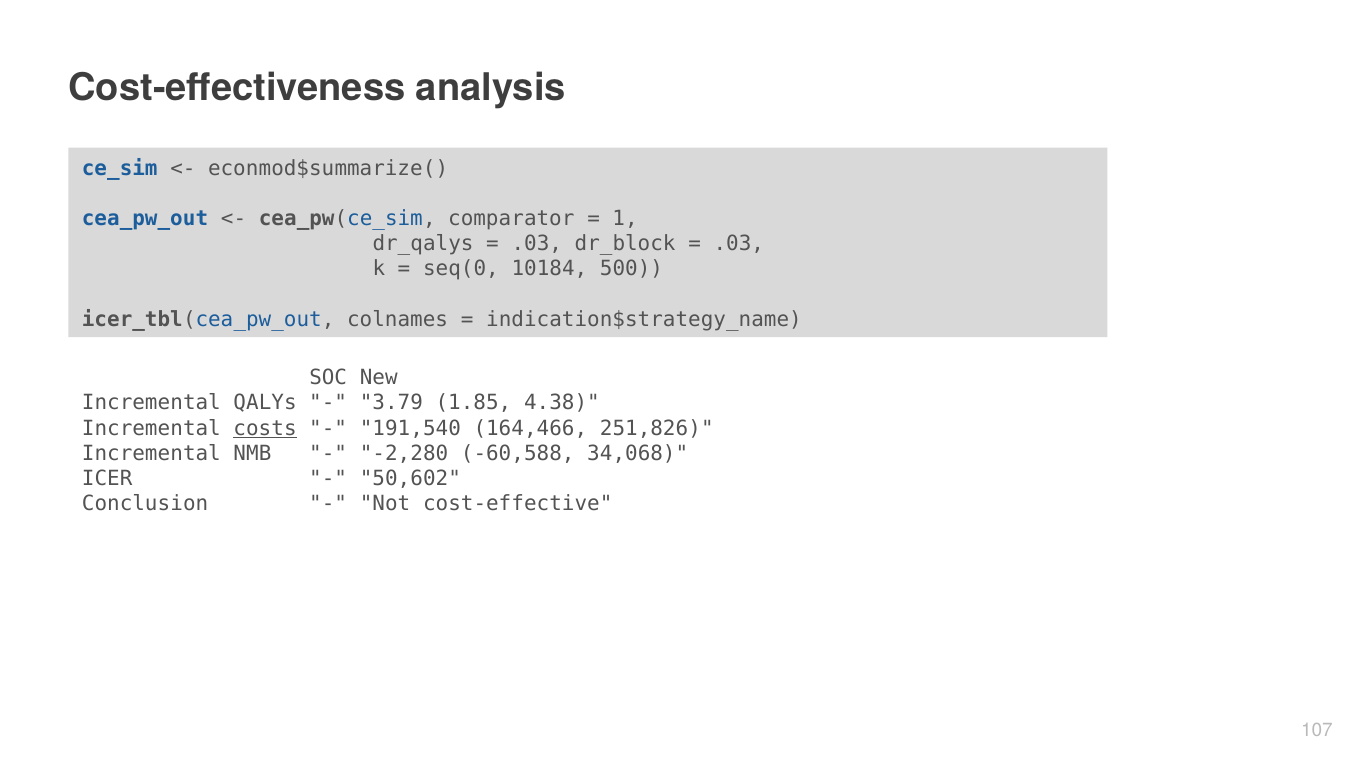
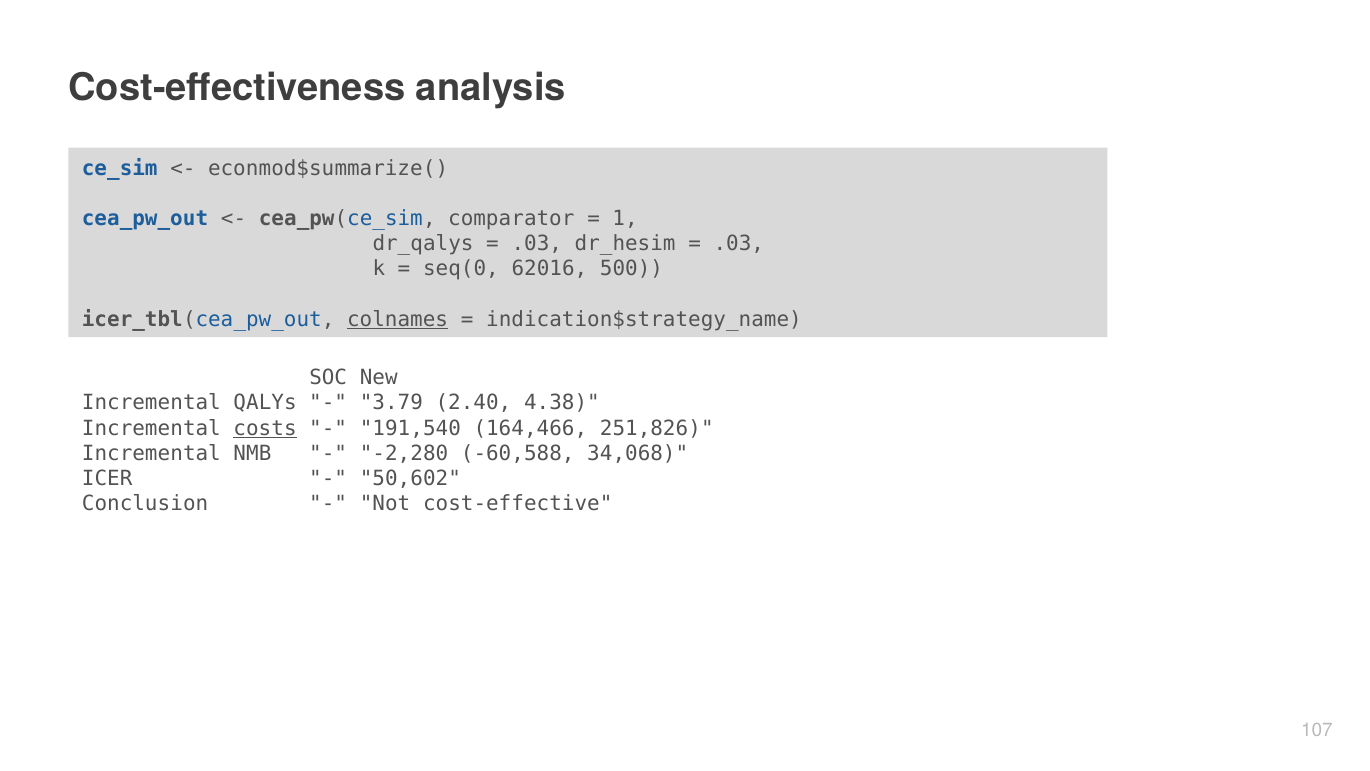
dr_block: dr_block -> dr_hesim (625, 244)
10184: 10184 -> 62016 (549, 269)
colnames underline: none -> present (398, 319)
1.85: 1.85 -> 2.40 (473, 403)
